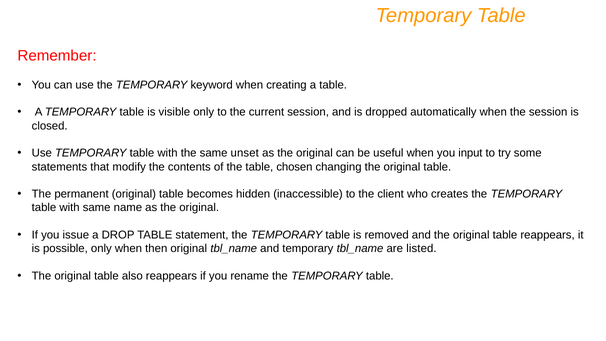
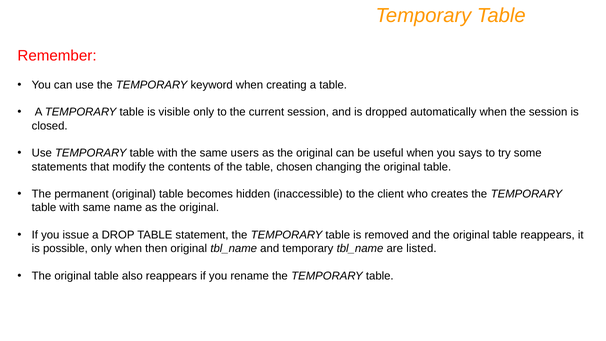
unset: unset -> users (245, 153)
input: input -> says (470, 153)
